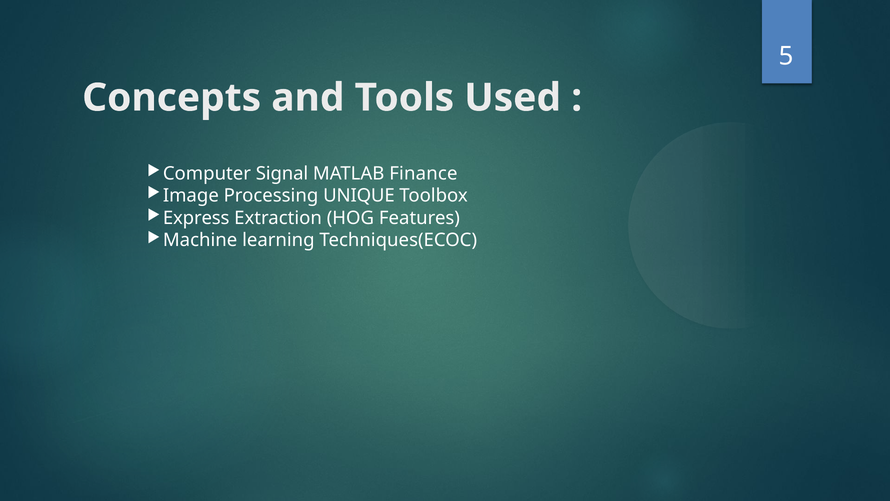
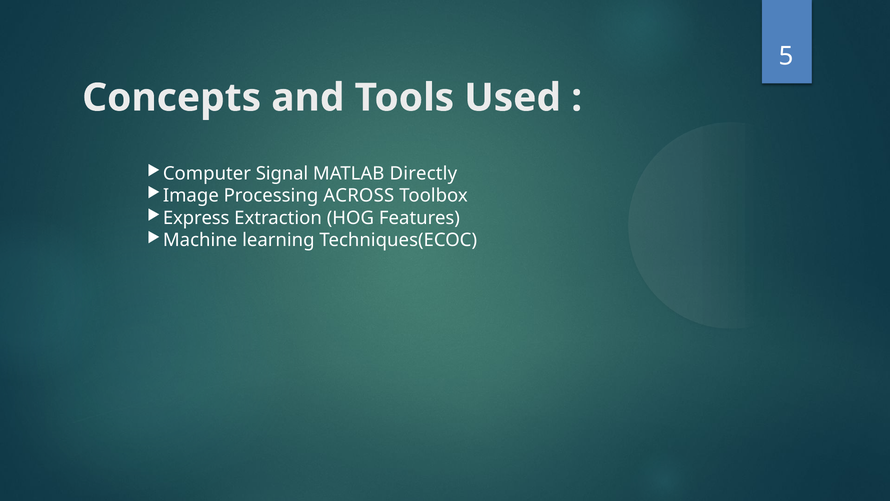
Finance: Finance -> Directly (423, 173)
UNIQUE: UNIQUE -> ACROSS (359, 196)
